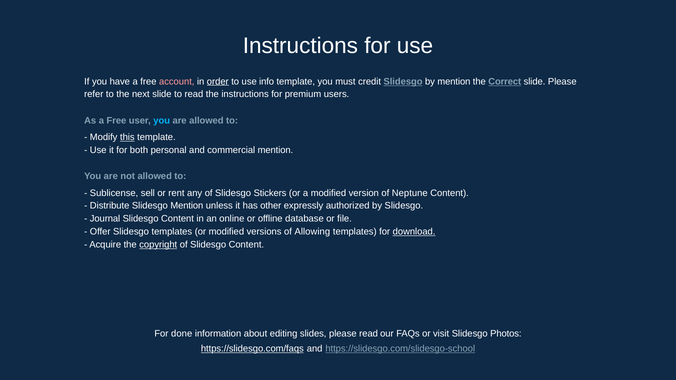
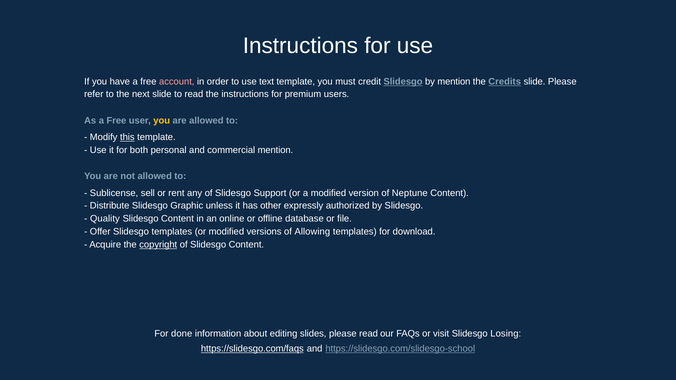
order underline: present -> none (218, 81)
info: info -> text (267, 81)
Correct: Correct -> Credits (505, 81)
you colour: light blue -> yellow (162, 121)
Stickers: Stickers -> Support (270, 193)
Slidesgo Mention: Mention -> Graphic (187, 206)
Journal: Journal -> Quality (105, 219)
download underline: present -> none (414, 232)
Photos: Photos -> Losing (506, 334)
